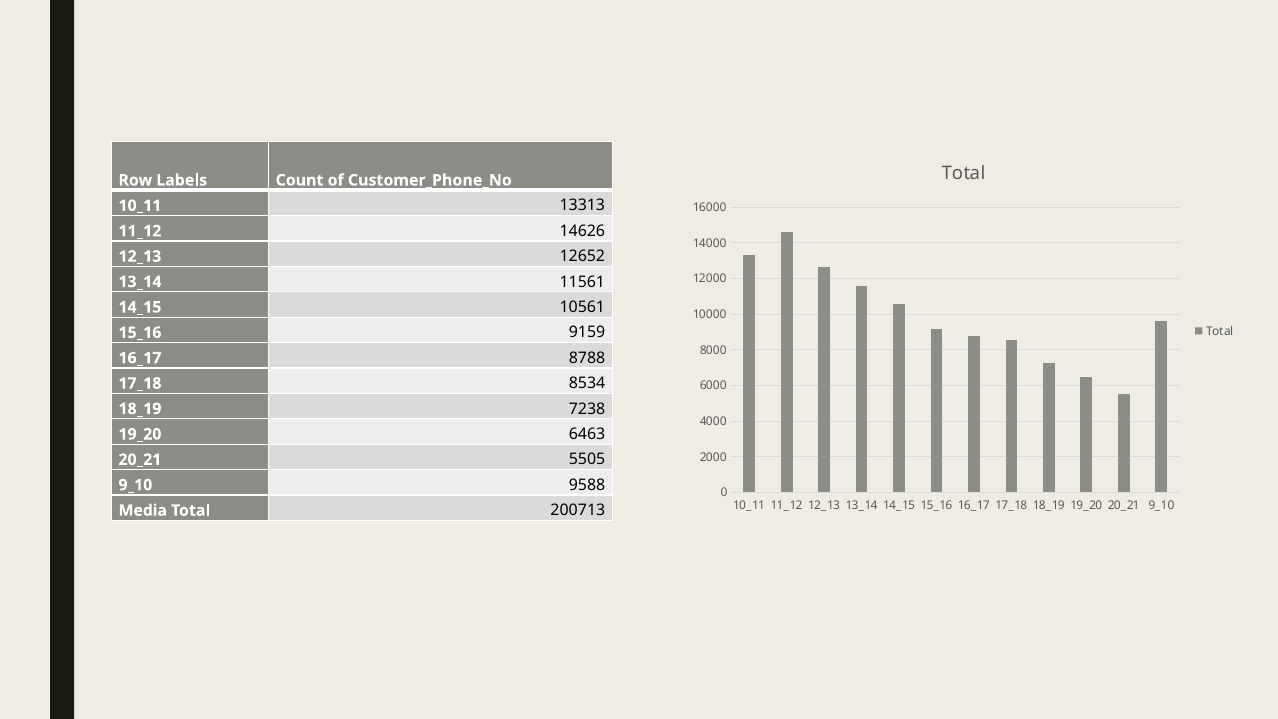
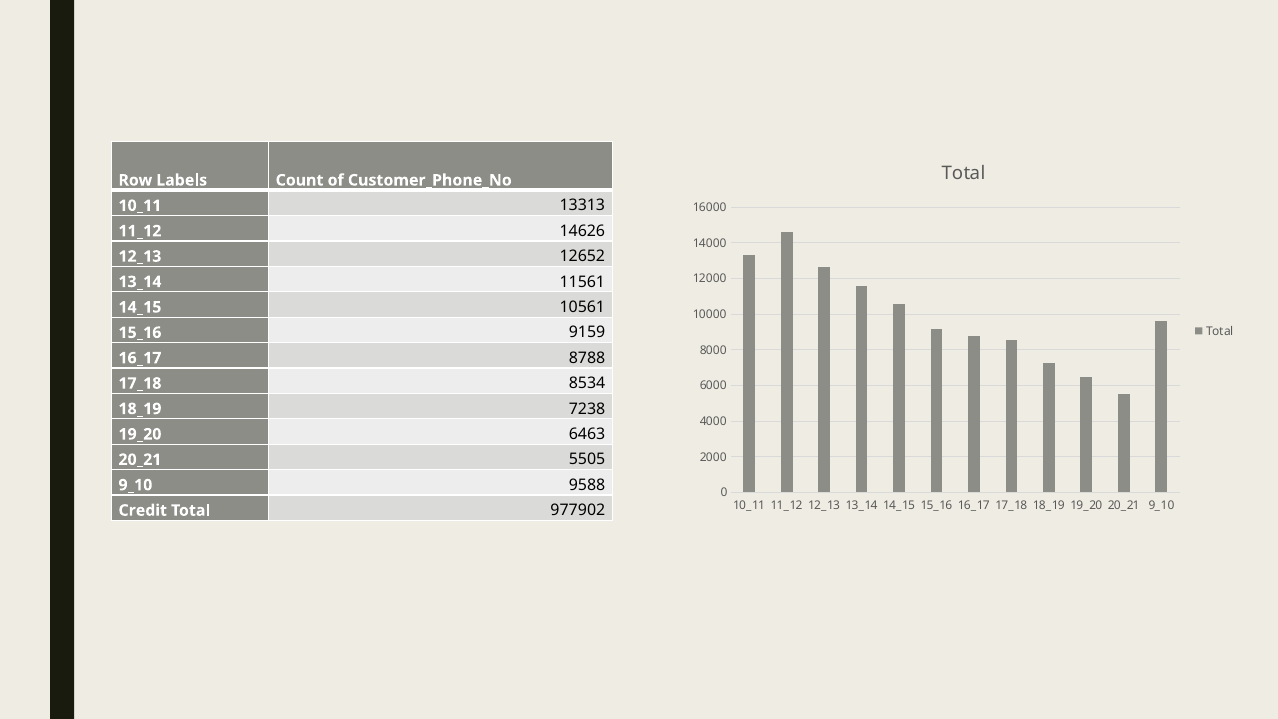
Media: Media -> Credit (143, 510)
200713: 200713 -> 977902 (578, 510)
